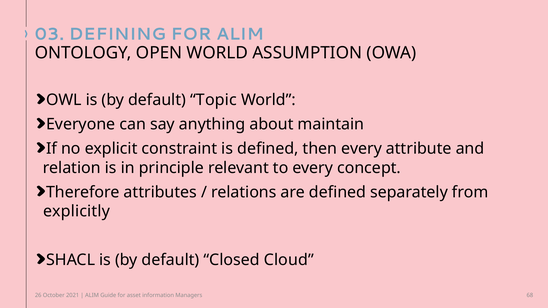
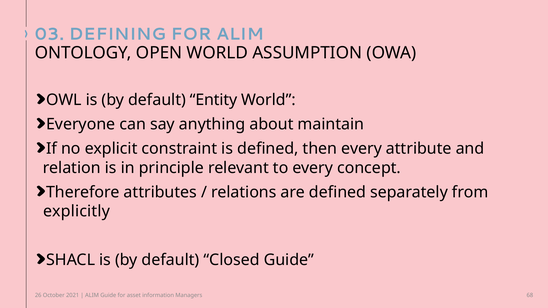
Topic: Topic -> Entity (214, 100)
Closed Cloud: Cloud -> Guide (289, 260)
